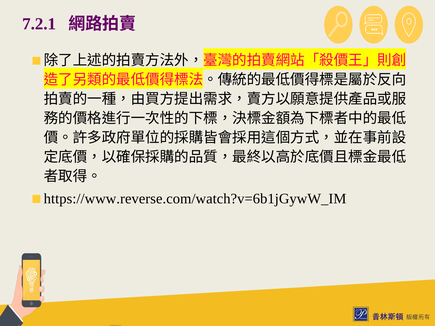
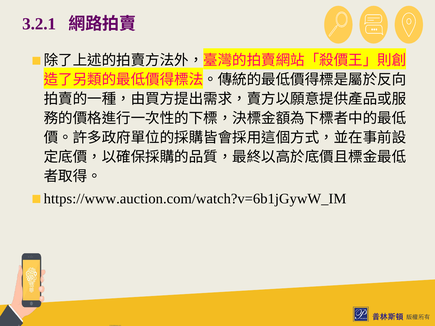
7.2.1: 7.2.1 -> 3.2.1 (39, 24)
https://www.reverse.com/watch?v=6b1jGywW_IM: https://www.reverse.com/watch?v=6b1jGywW_IM -> https://www.auction.com/watch?v=6b1jGywW_IM (195, 199)
